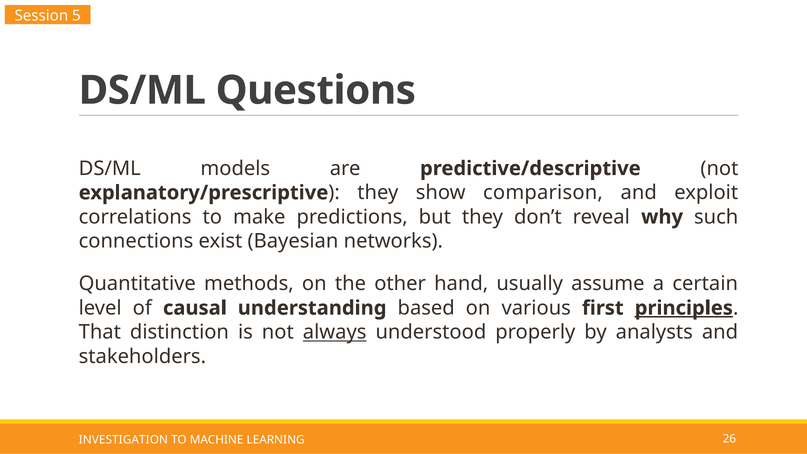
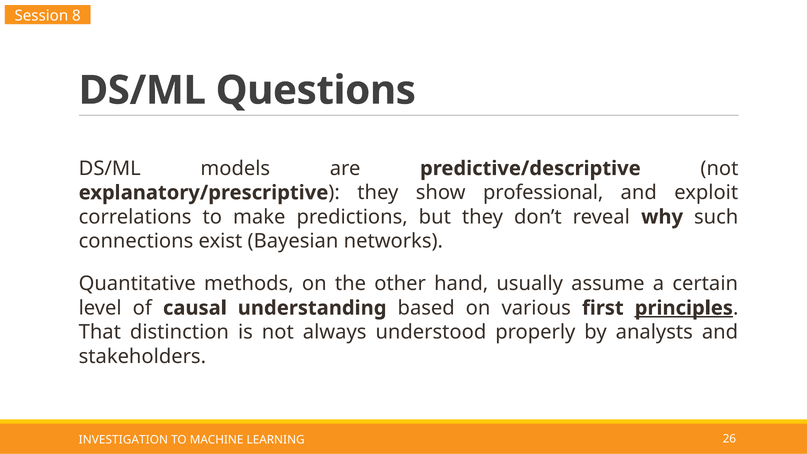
5: 5 -> 8 (76, 16)
comparison: comparison -> professional (543, 193)
always underline: present -> none (335, 332)
